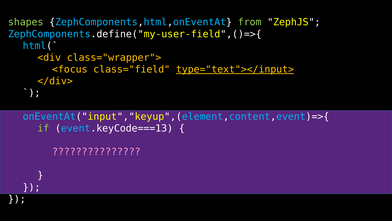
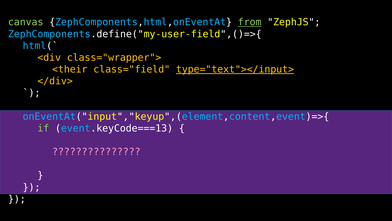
shapes: shapes -> canvas (26, 22)
from underline: none -> present (250, 22)
<focus: <focus -> <their (70, 69)
